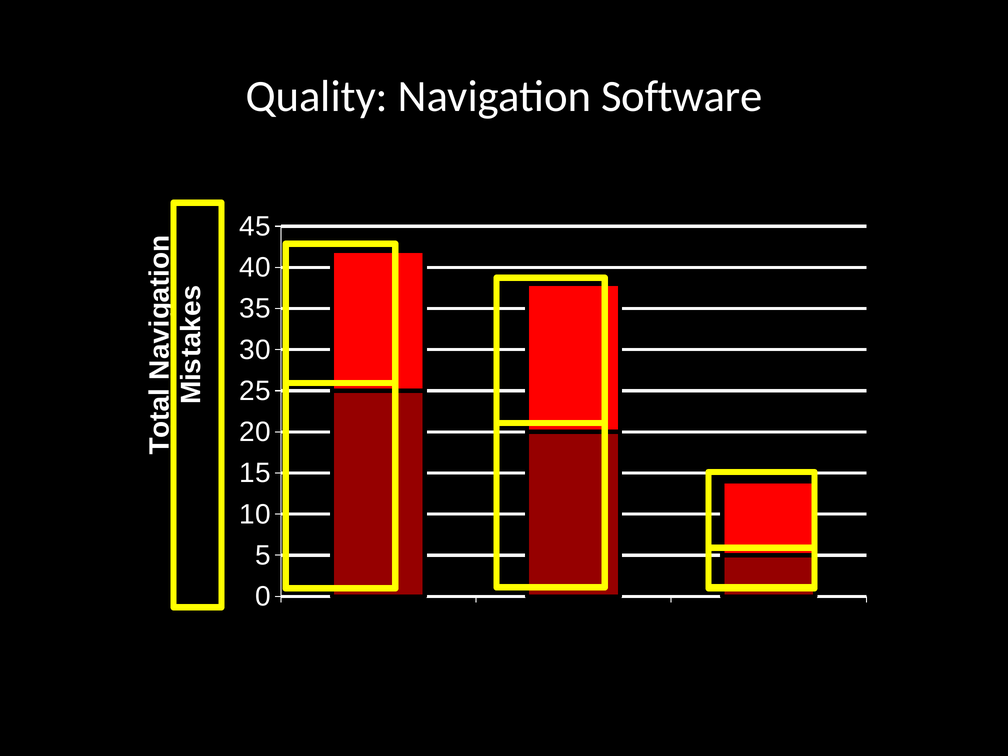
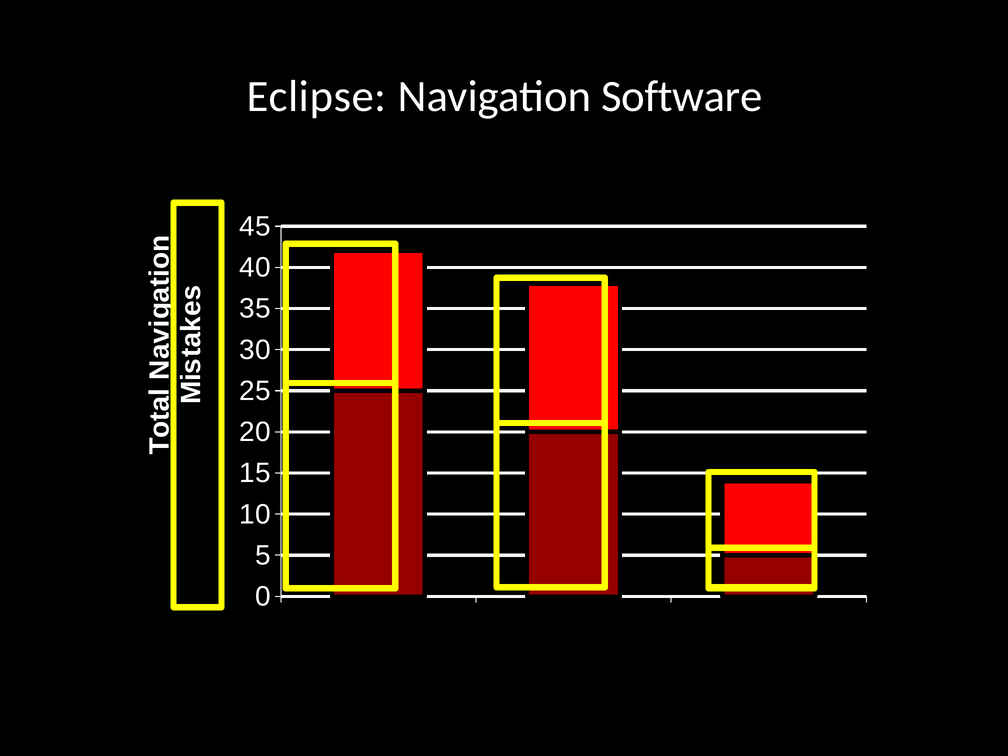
Quality: Quality -> Eclipse (316, 96)
